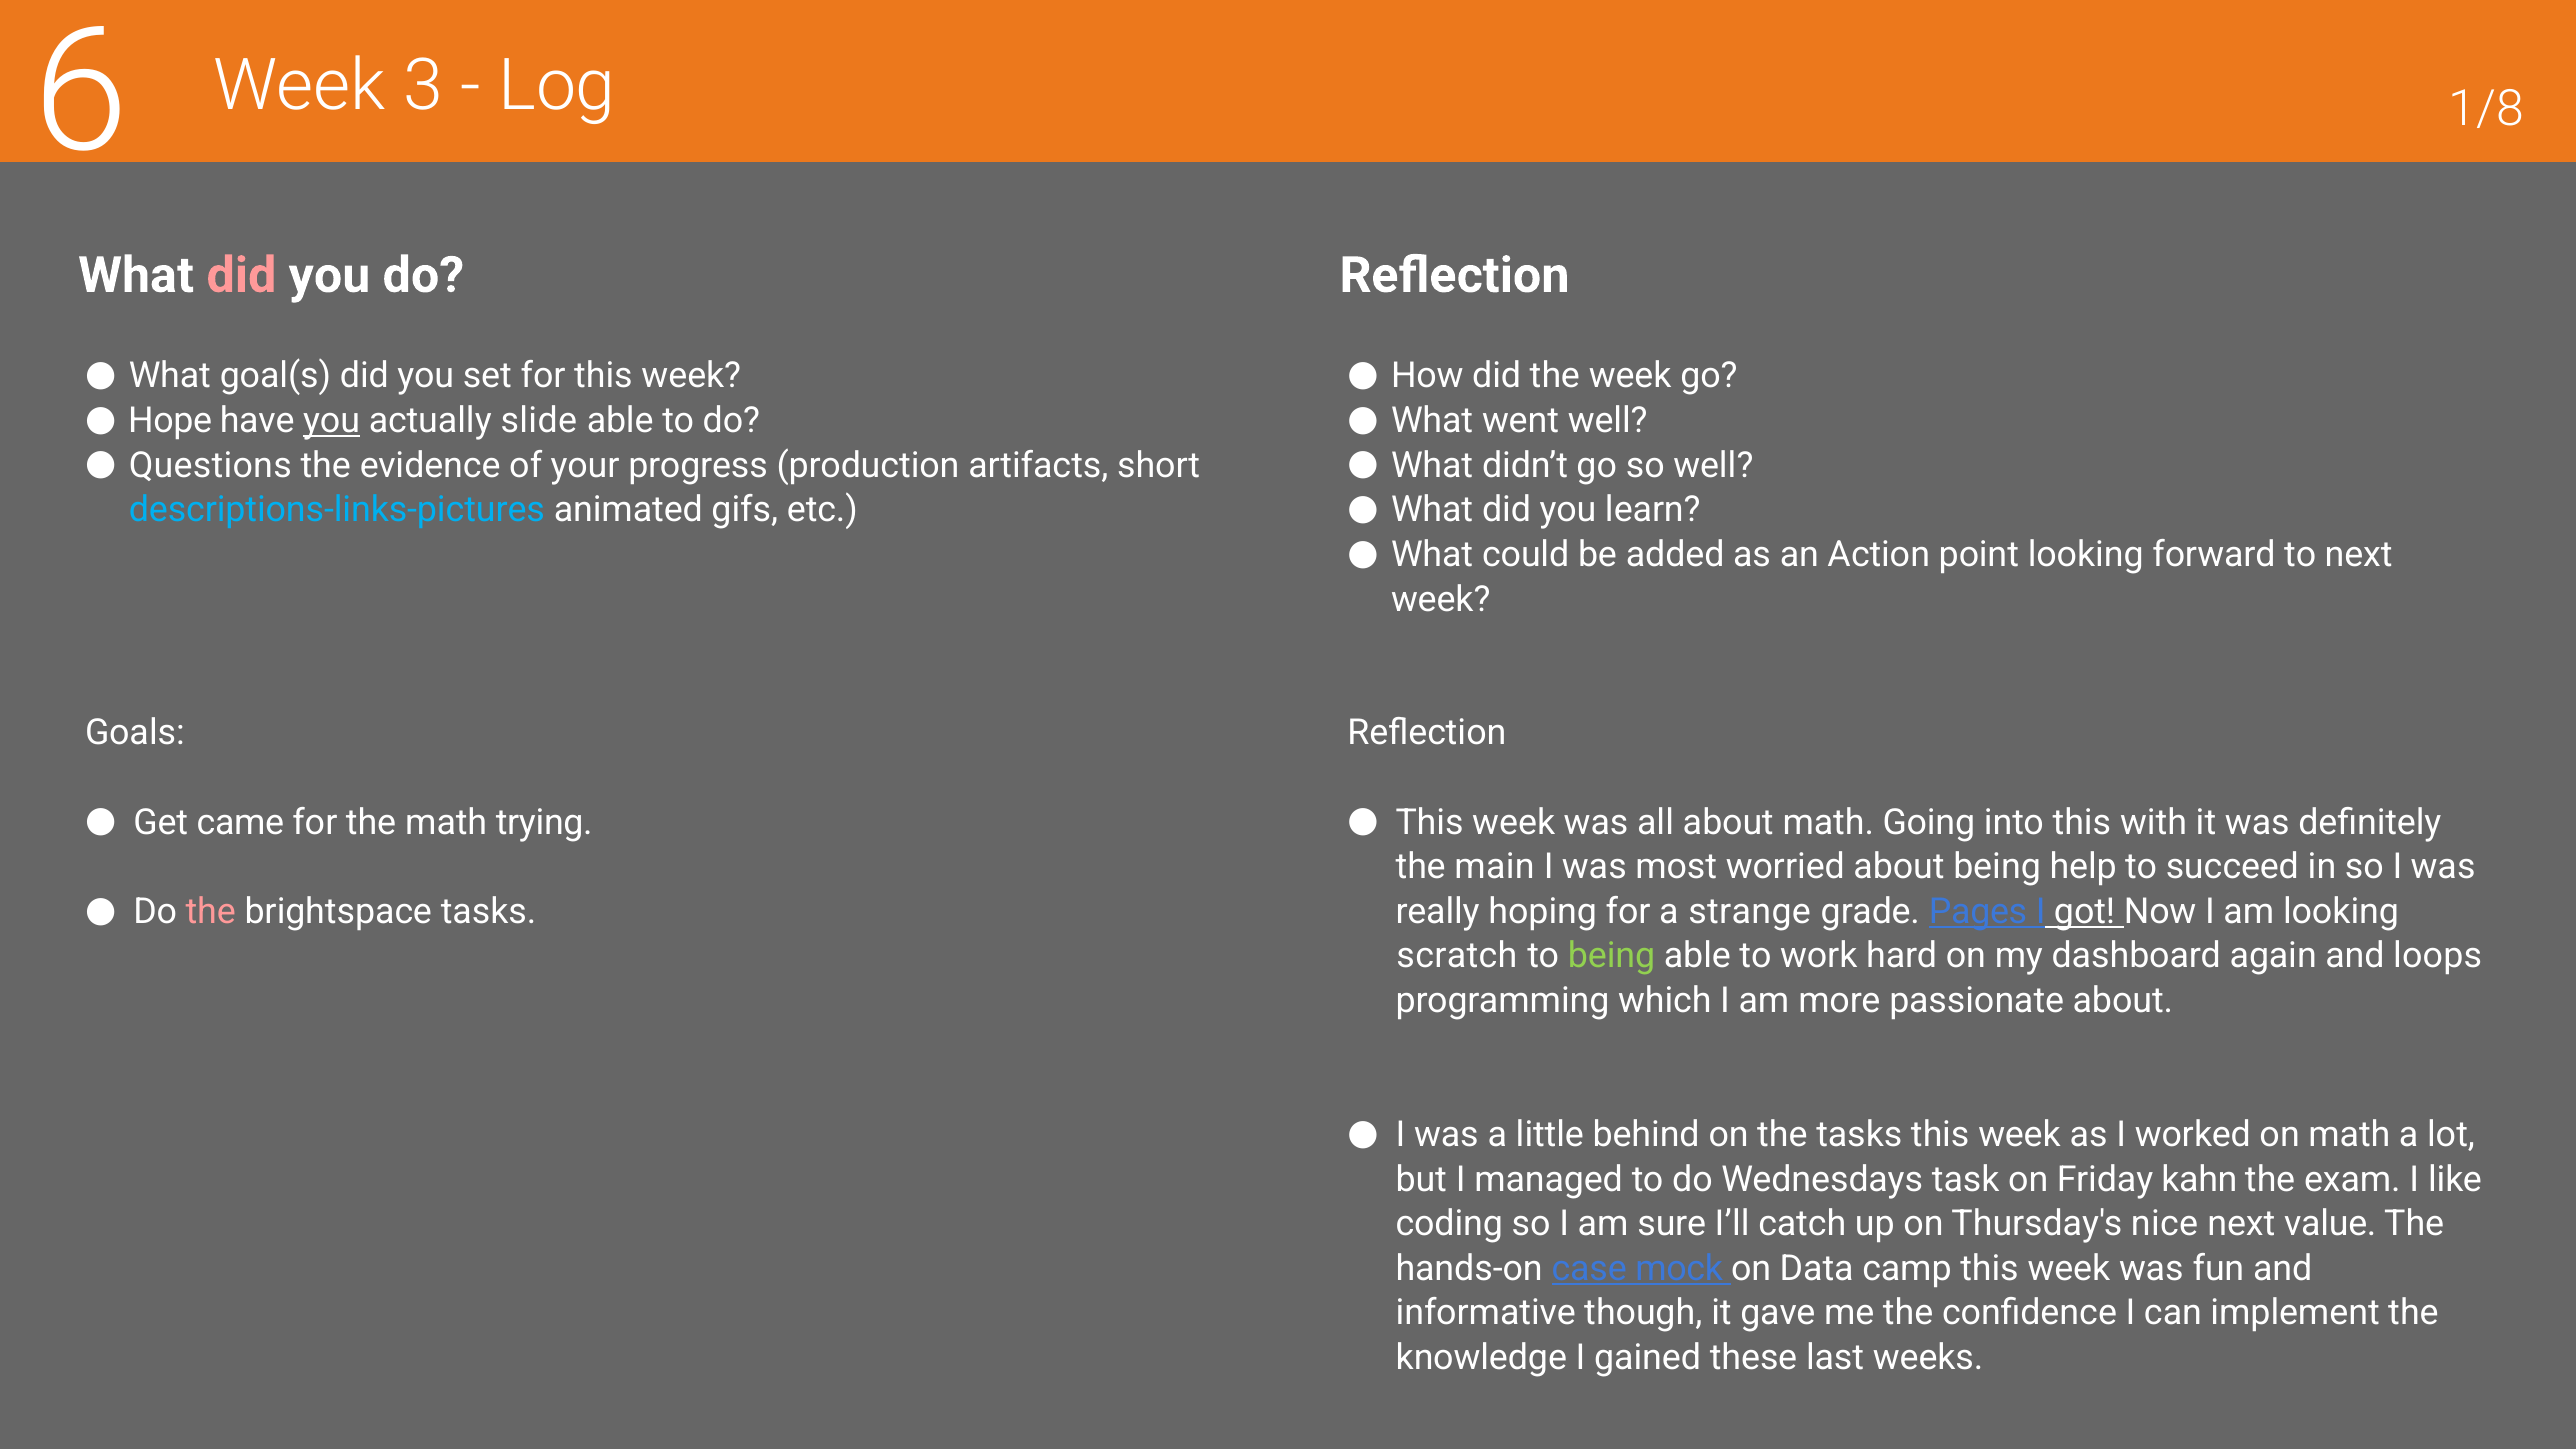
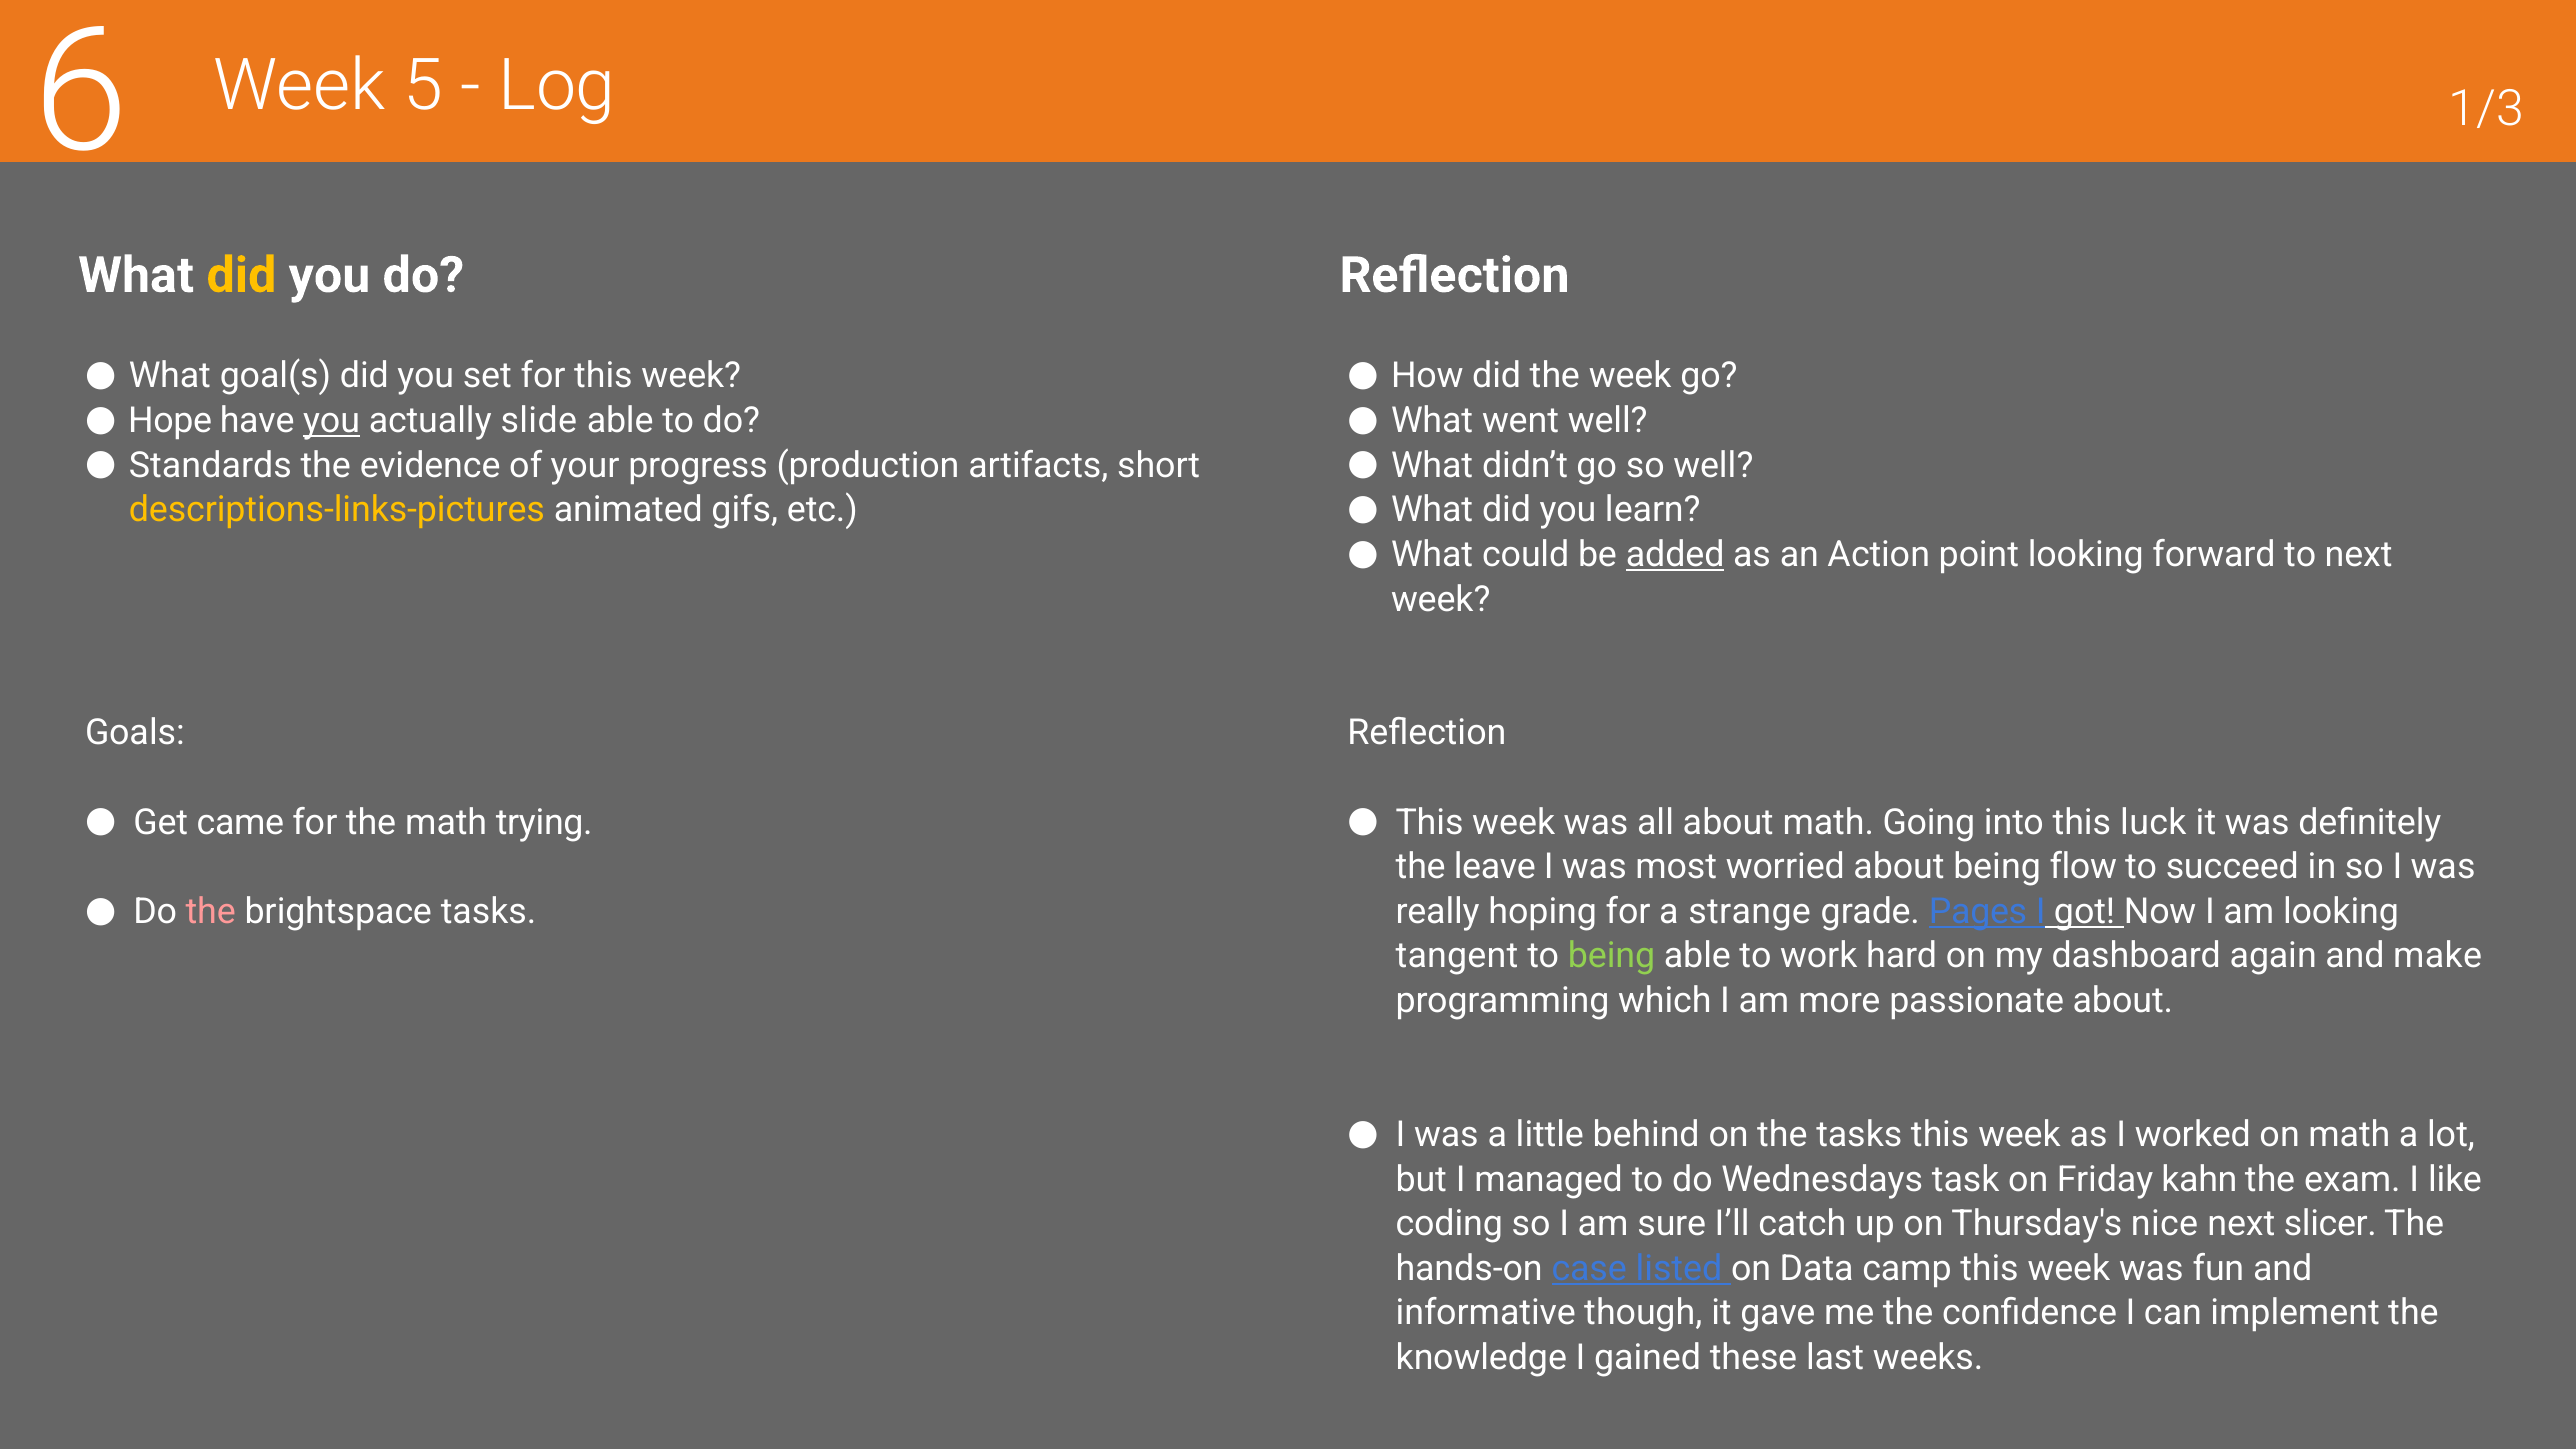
3: 3 -> 5 (423, 86)
1/8: 1/8 -> 1/3 (2487, 109)
did colour: pink -> yellow (241, 275)
Questions: Questions -> Standards (210, 465)
descriptions-links-pictures colour: light blue -> yellow (337, 510)
added underline: none -> present (1675, 555)
with: with -> luck (2153, 822)
main: main -> leave (1495, 867)
help: help -> flow (2083, 867)
scratch: scratch -> tangent (1457, 956)
loops: loops -> make (2438, 956)
value: value -> slicer (2330, 1224)
mock: mock -> listed (1679, 1269)
